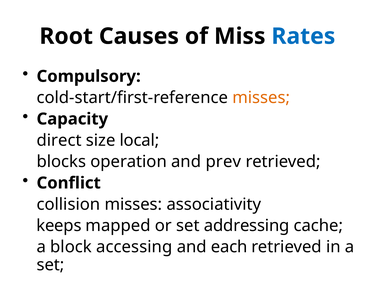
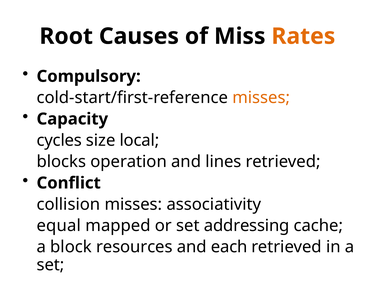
Rates colour: blue -> orange (303, 36)
direct: direct -> cycles (59, 140)
prev: prev -> lines (223, 162)
keeps: keeps -> equal (59, 226)
accessing: accessing -> resources (134, 247)
